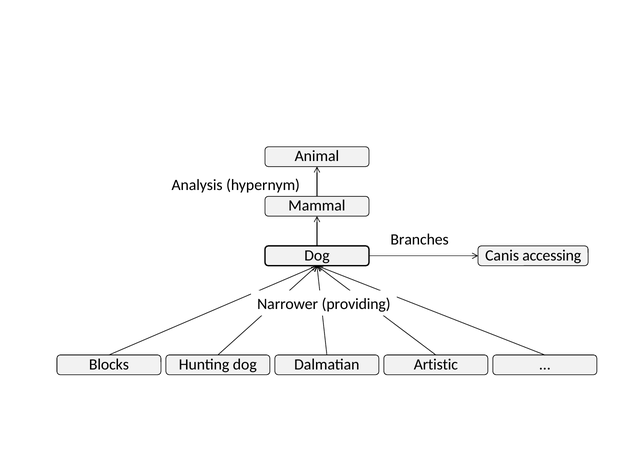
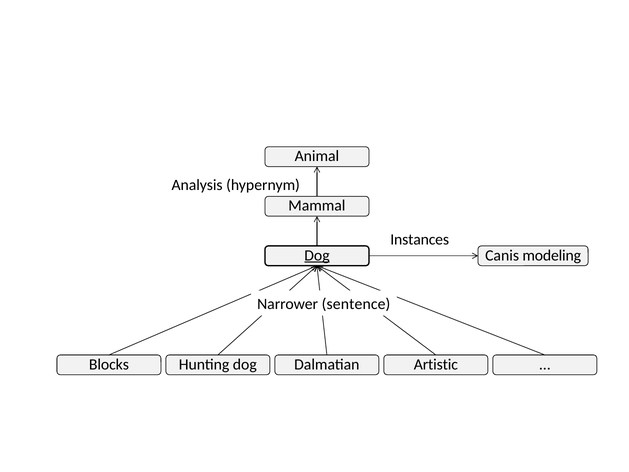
Branches: Branches -> Instances (420, 240)
Dog underline: none -> present (317, 255)
accessing: accessing -> modeling (552, 255)
providing: providing -> sentence (356, 304)
